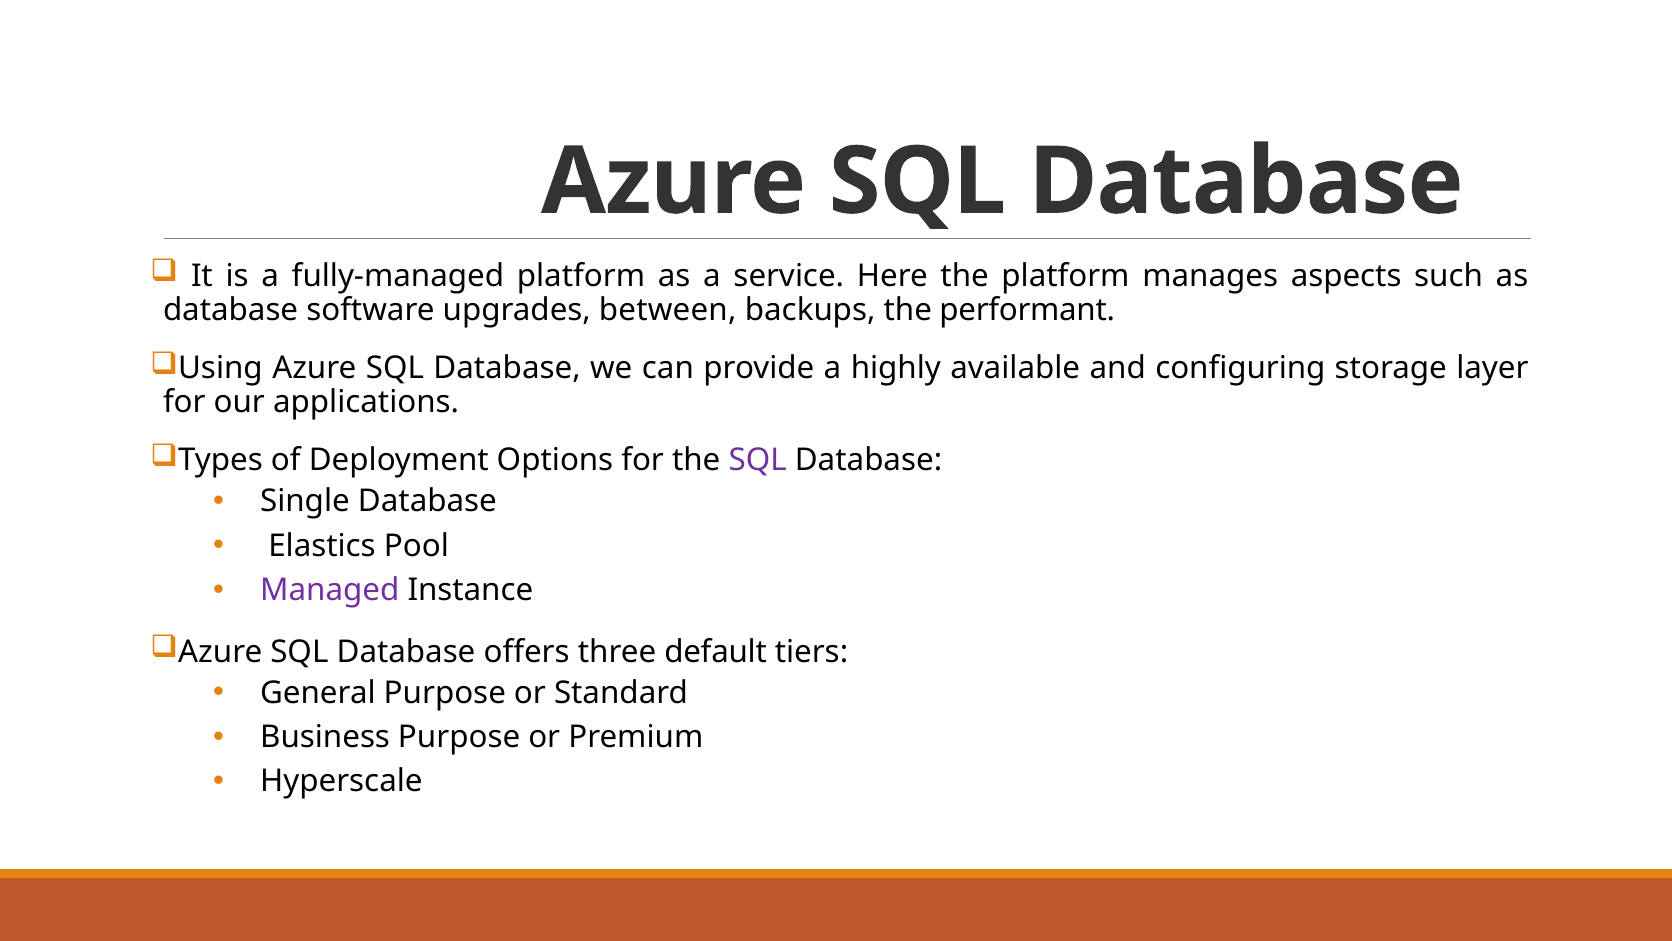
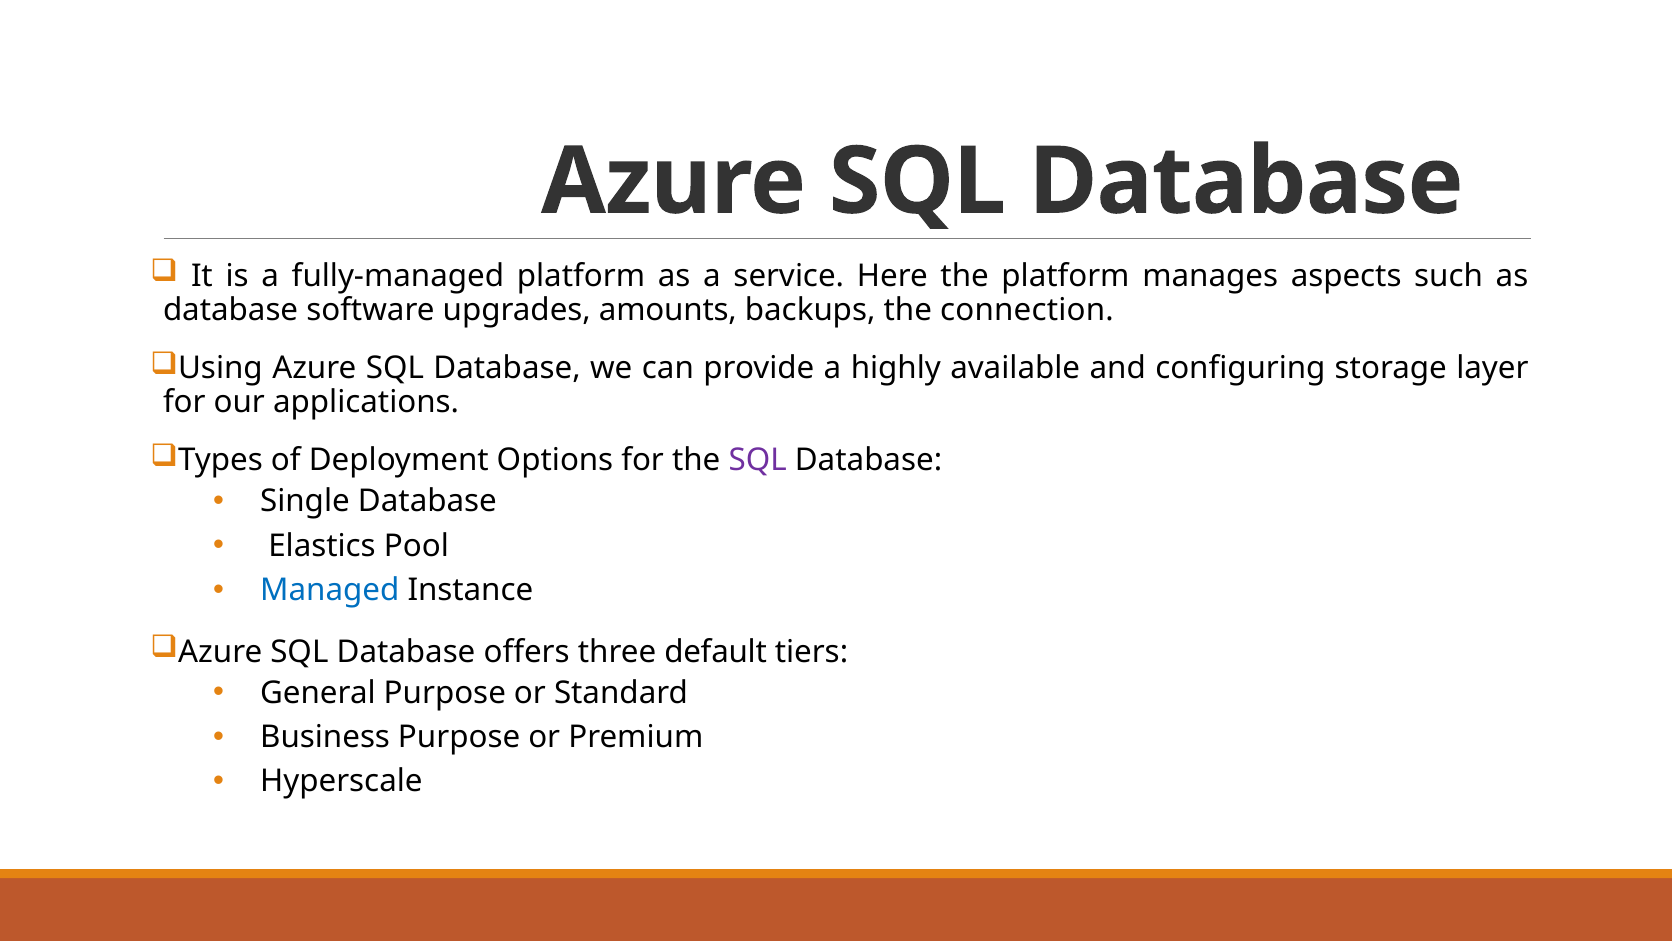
between: between -> amounts (668, 310)
performant: performant -> connection (1027, 310)
Managed colour: purple -> blue (330, 590)
